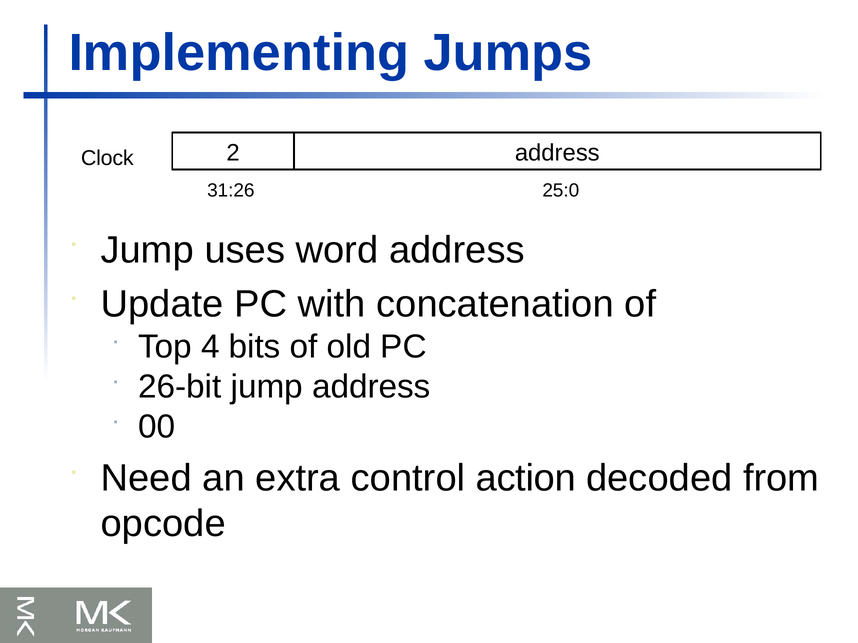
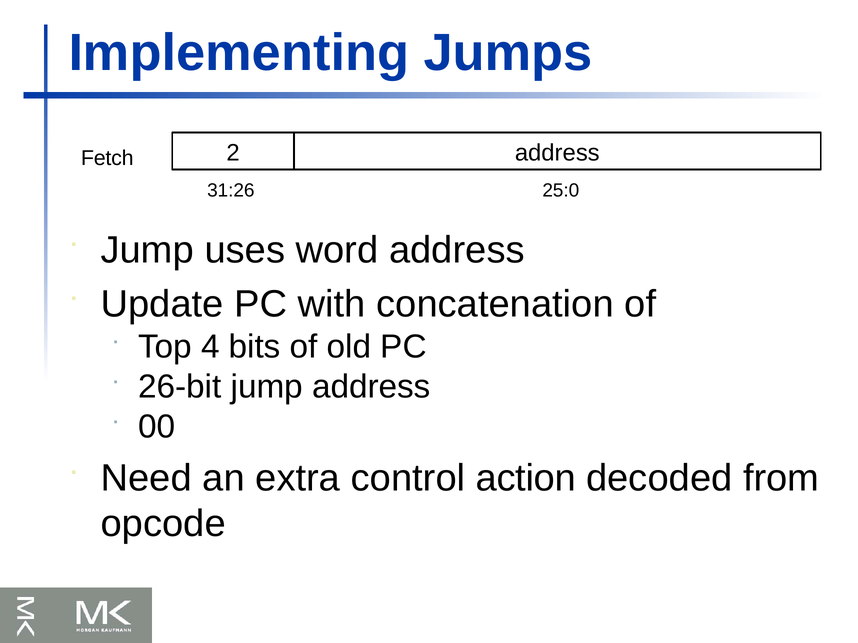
Clock: Clock -> Fetch (107, 158)
